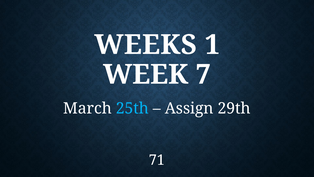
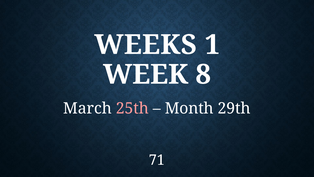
7: 7 -> 8 (203, 74)
25th colour: light blue -> pink (132, 108)
Assign: Assign -> Month (189, 108)
